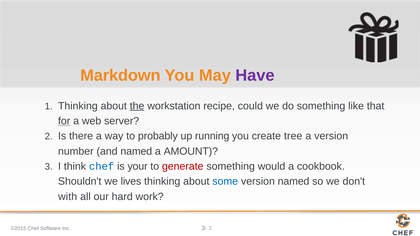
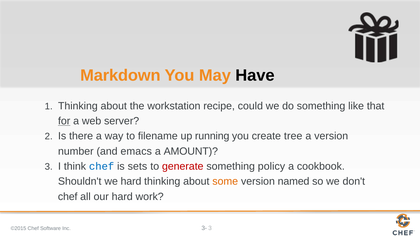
Have colour: purple -> black (255, 76)
the underline: present -> none (137, 106)
probably: probably -> filename (158, 136)
and named: named -> emacs (136, 151)
your: your -> sets (137, 167)
would: would -> policy (271, 167)
we lives: lives -> hard (131, 182)
some colour: blue -> orange (225, 182)
with: with -> chef (68, 197)
